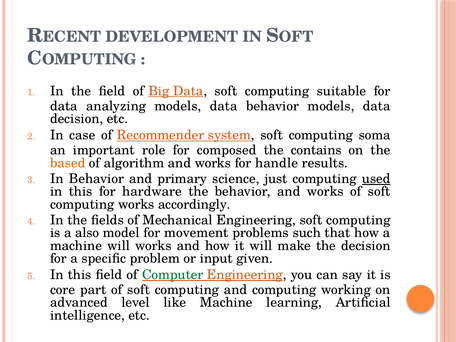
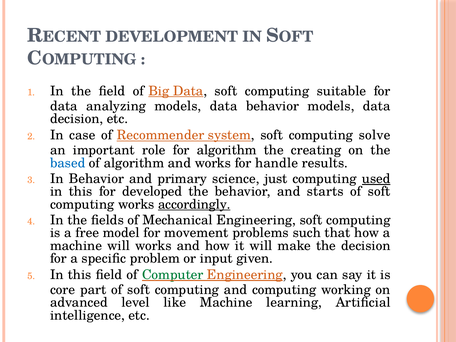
soma: soma -> solve (375, 135)
for composed: composed -> algorithm (227, 150)
contains: contains -> creating (316, 150)
based colour: orange -> blue (68, 163)
hardware: hardware -> developed (152, 192)
behavior and works: works -> starts (325, 192)
accordingly underline: none -> present (194, 204)
also: also -> free (87, 233)
